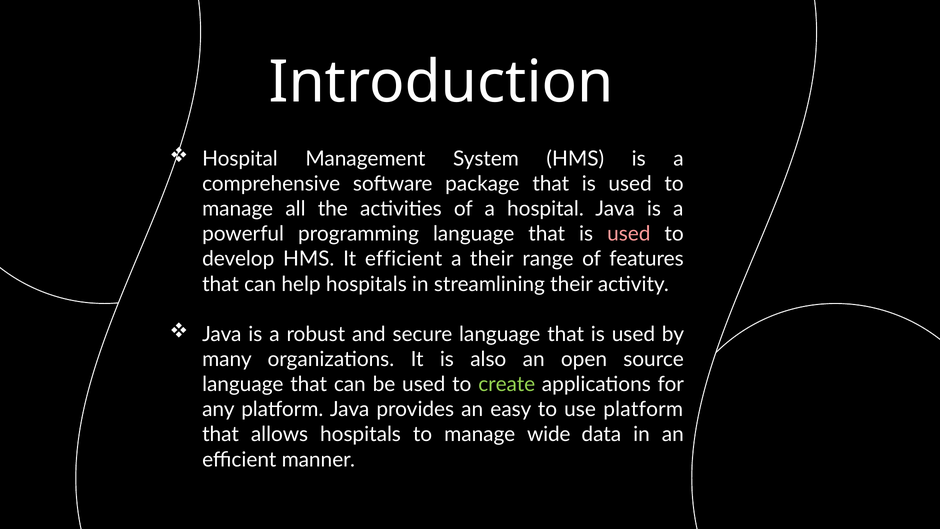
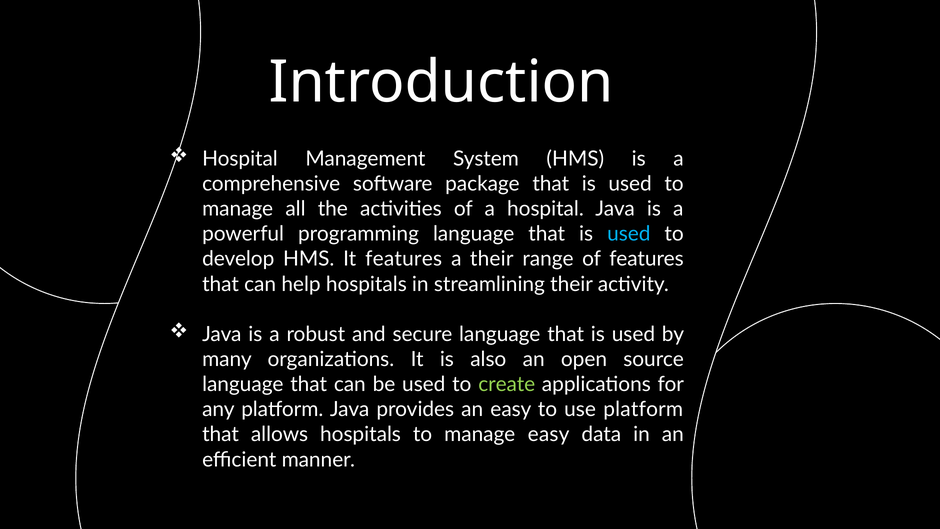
used colour: pink -> light blue (629, 234)
It efficient: efficient -> features (404, 259)
manage wide: wide -> easy (549, 434)
